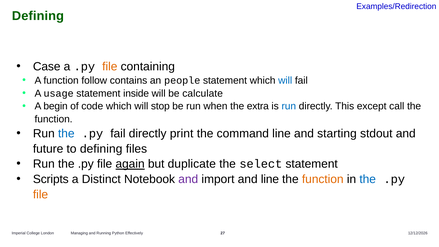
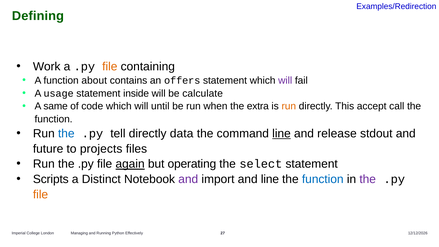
Case: Case -> Work (47, 67)
follow: follow -> about (94, 80)
people: people -> offers (182, 80)
will colour: blue -> purple (285, 80)
begin: begin -> same (56, 106)
stop: stop -> until (160, 106)
run colour: blue -> orange (289, 106)
except: except -> accept (372, 106)
.py fail: fail -> tell (118, 133)
print: print -> data (182, 133)
line underline: none -> present (281, 133)
starting: starting -> release (337, 133)
to defining: defining -> projects (101, 149)
duplicate: duplicate -> operating (192, 164)
function colour: orange -> blue (323, 179)
the colour: blue -> purple (368, 179)
